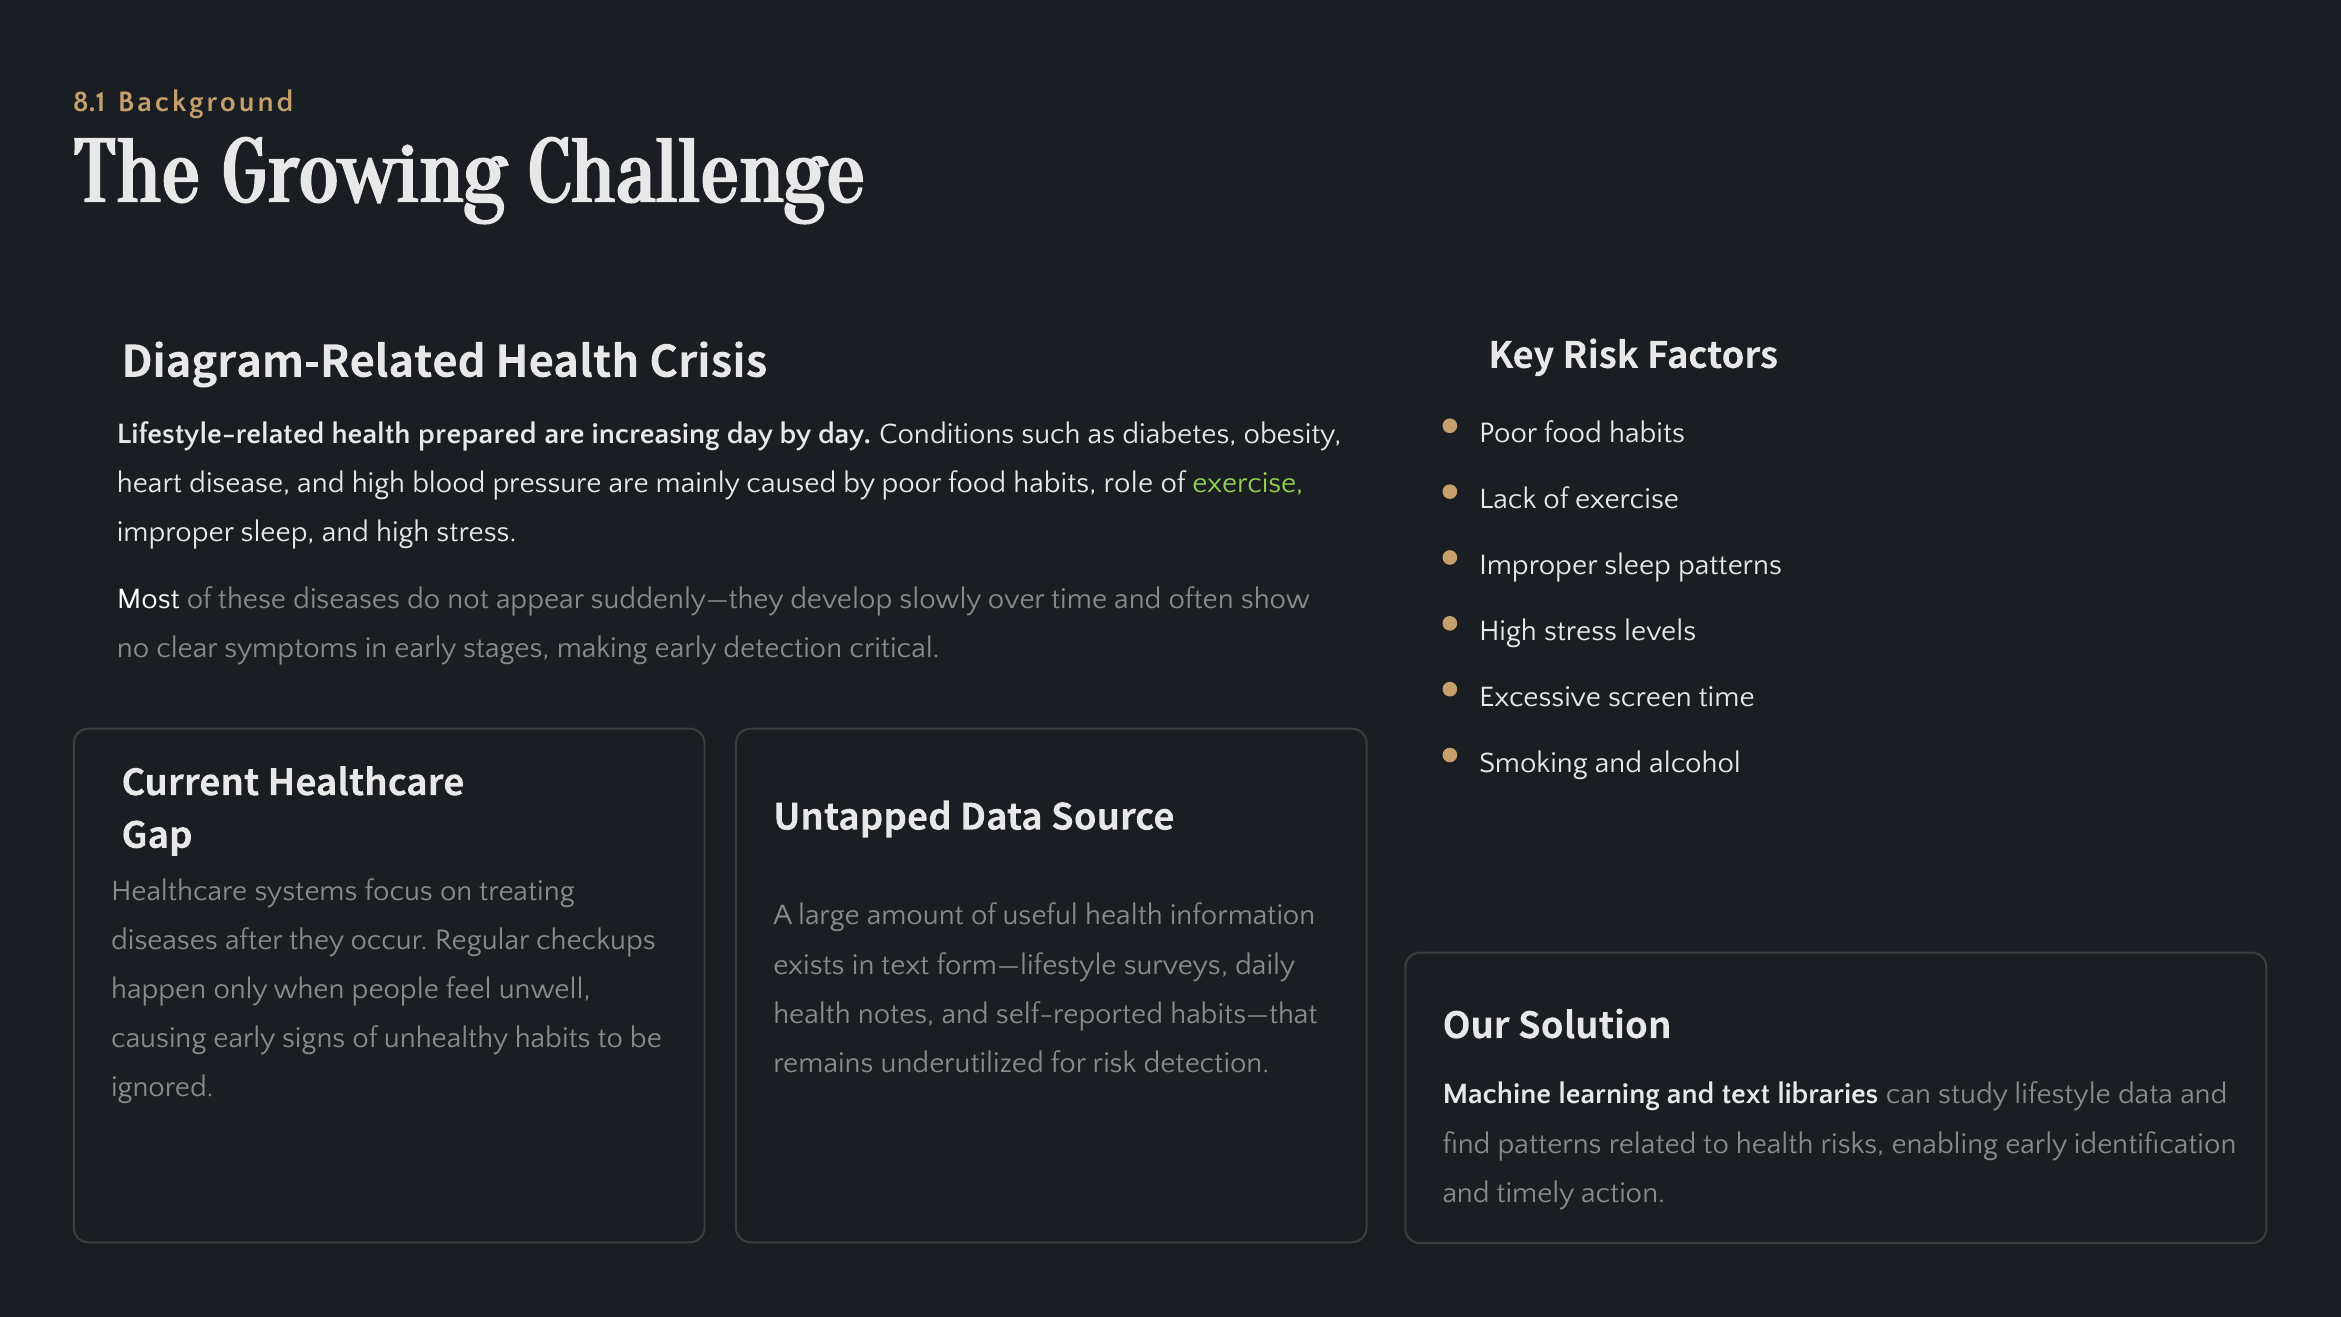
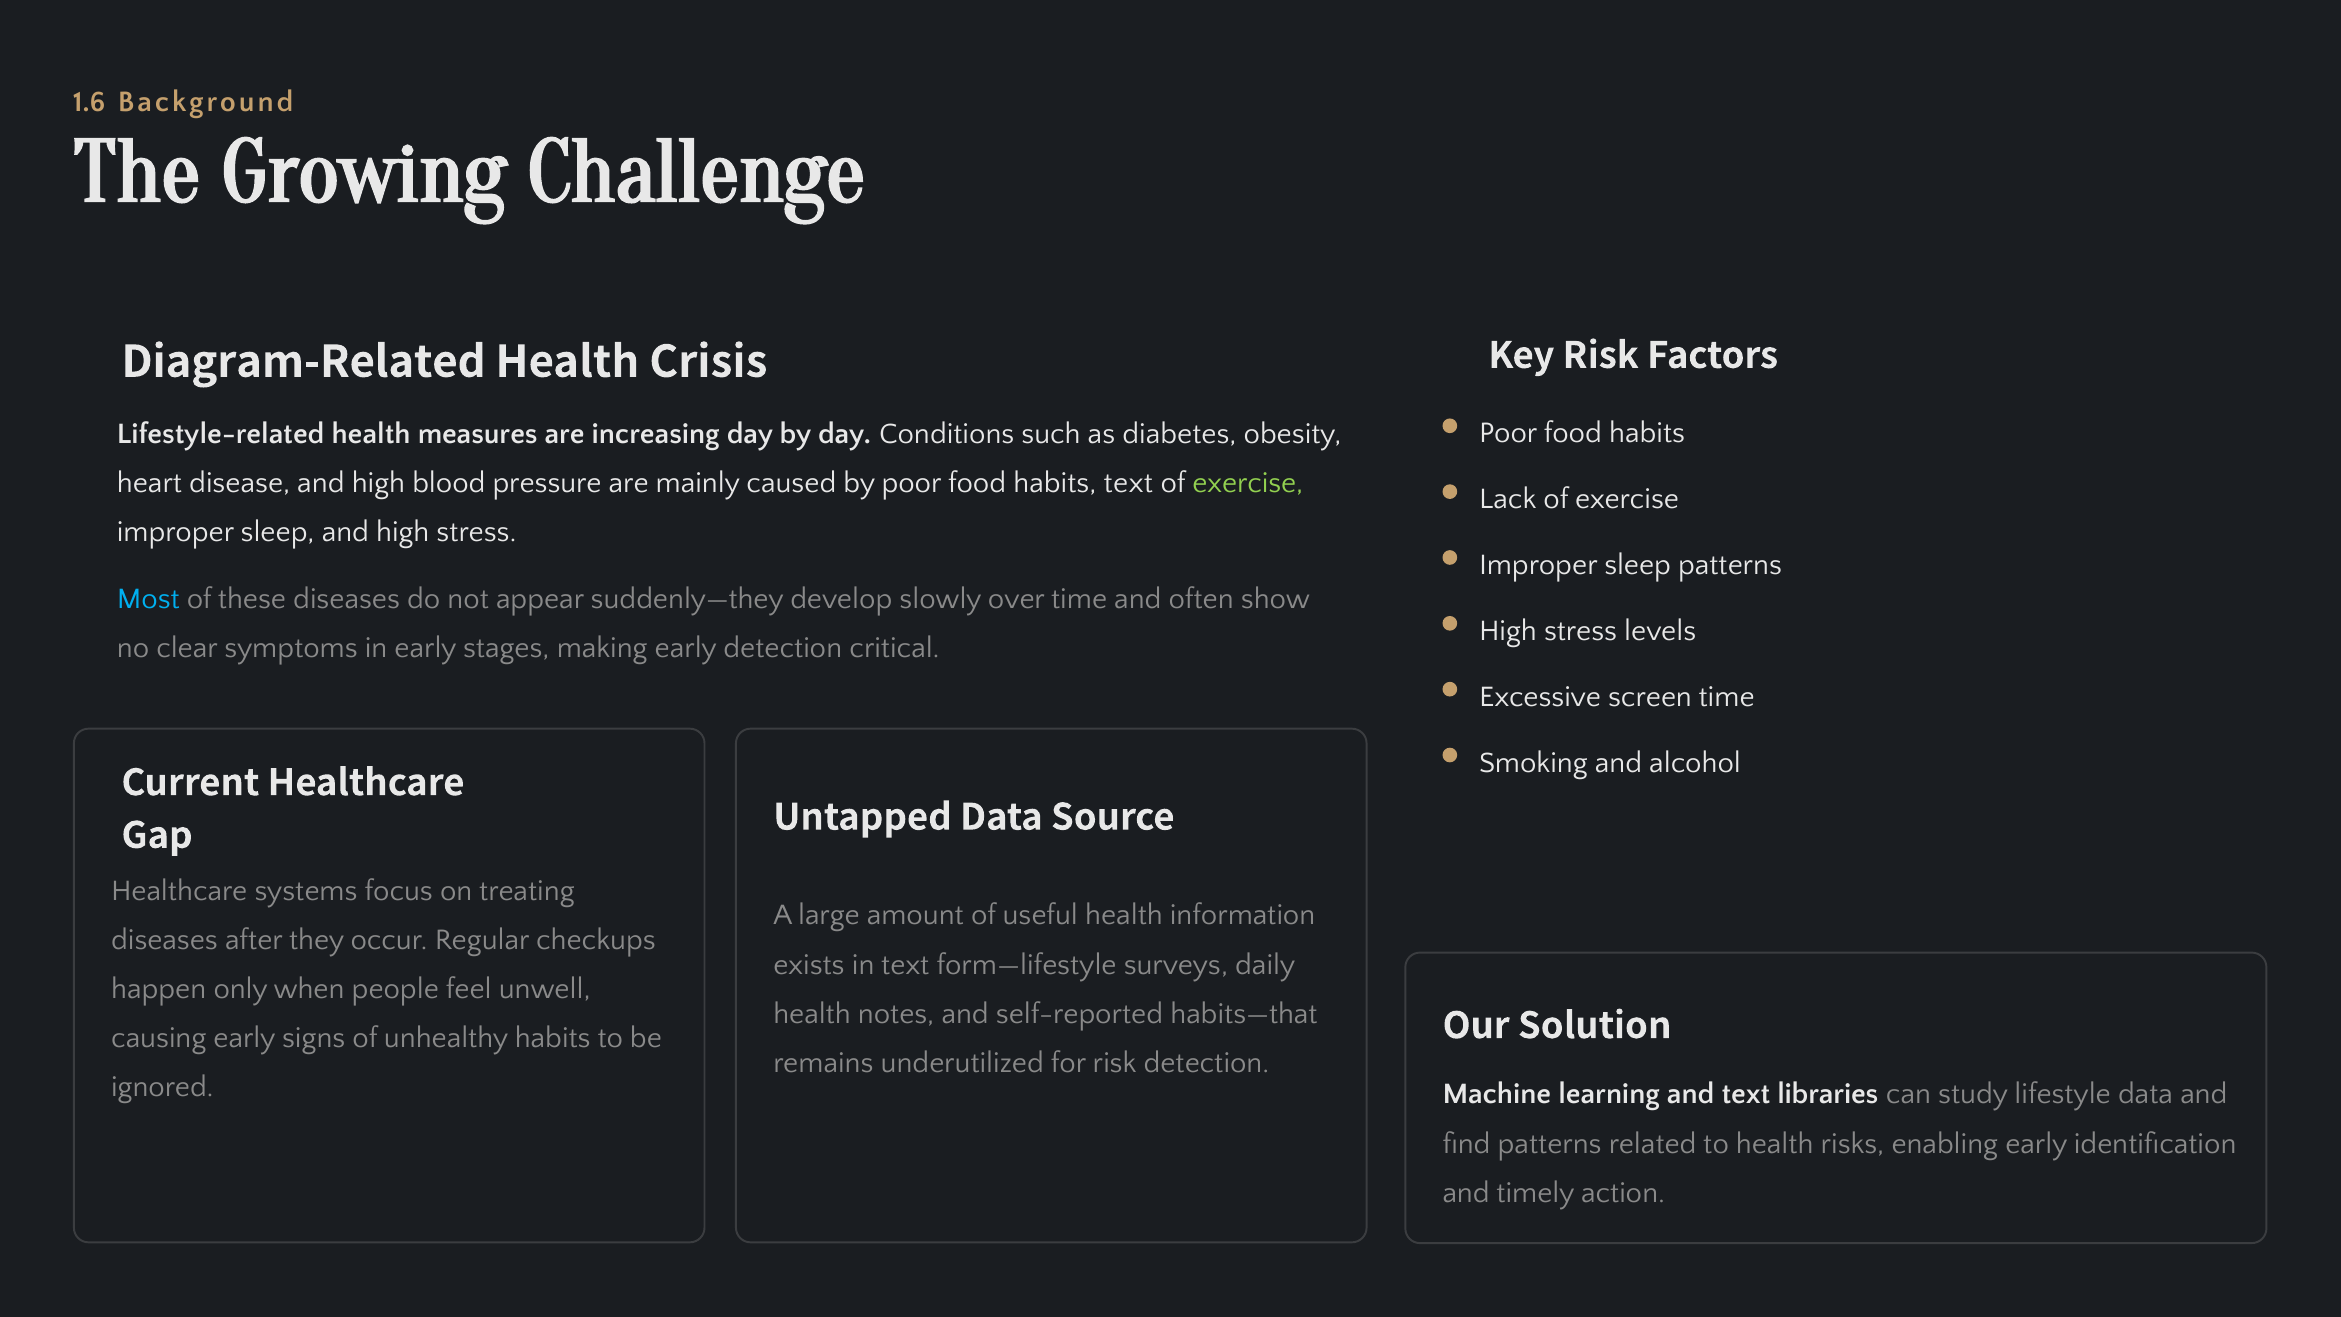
8.1: 8.1 -> 1.6 (89, 102)
prepared: prepared -> measures (478, 434)
habits role: role -> text (1128, 483)
Most colour: white -> light blue (148, 599)
